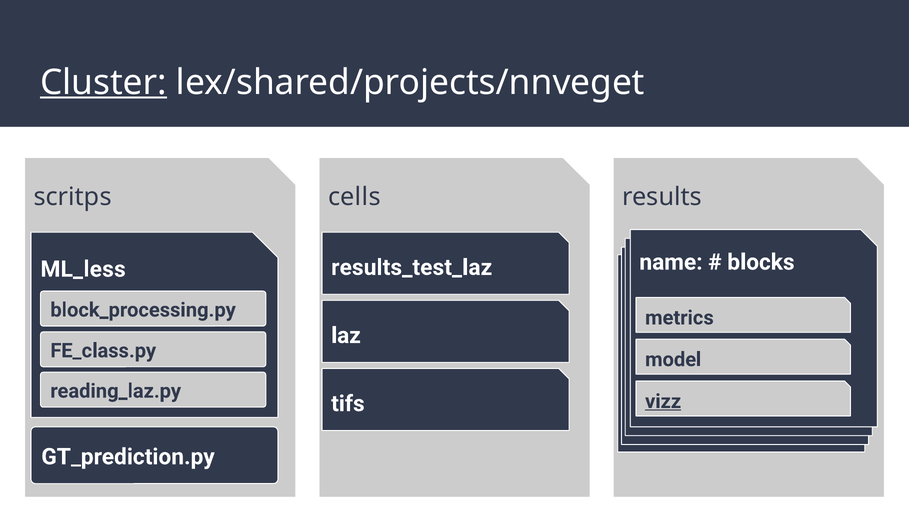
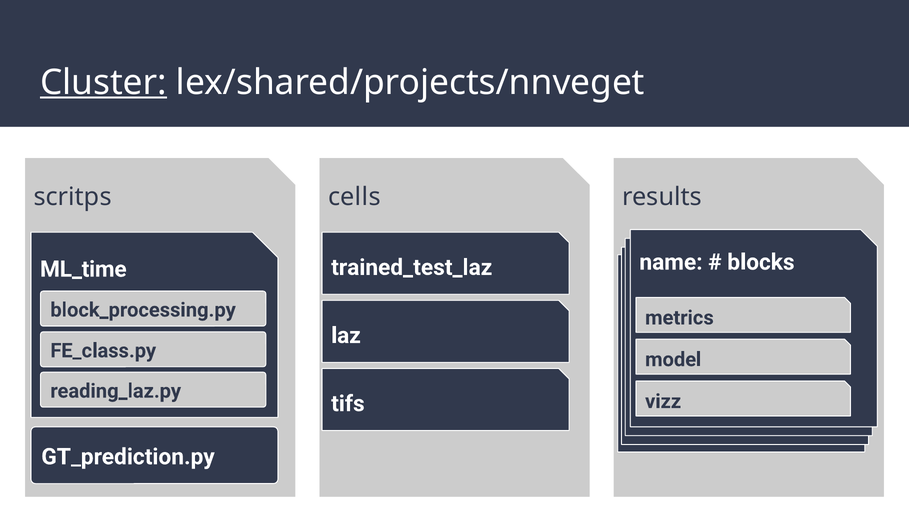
results_test_laz: results_test_laz -> trained_test_laz (412, 268)
ML_less: ML_less -> ML_time (83, 269)
vizz underline: present -> none (663, 402)
